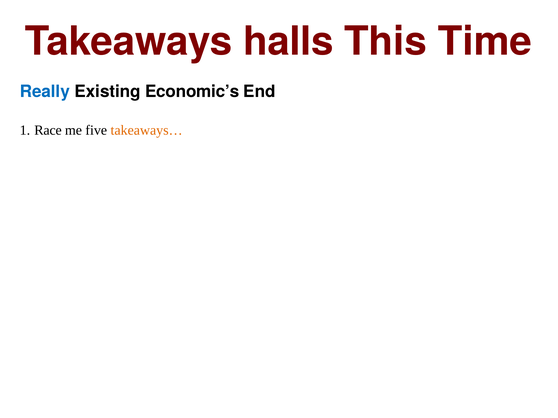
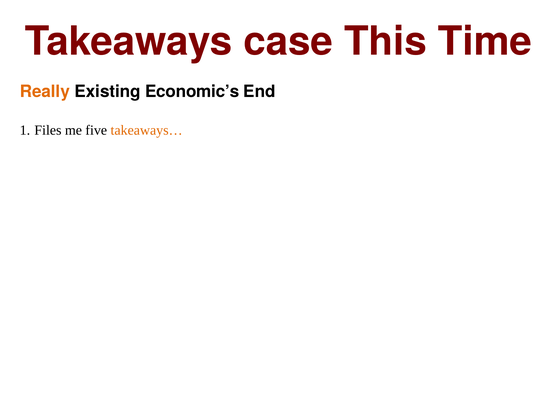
halls: halls -> case (288, 41)
Really colour: blue -> orange (45, 92)
Race: Race -> Files (48, 130)
